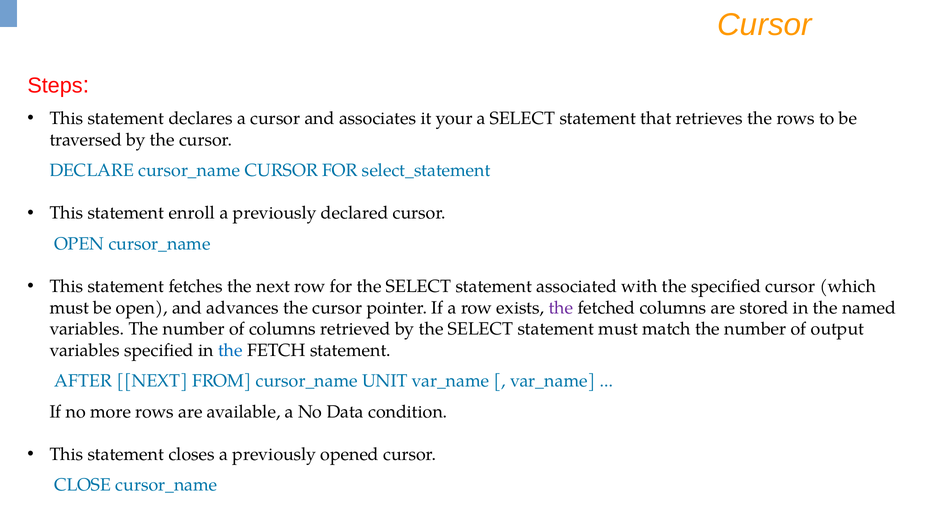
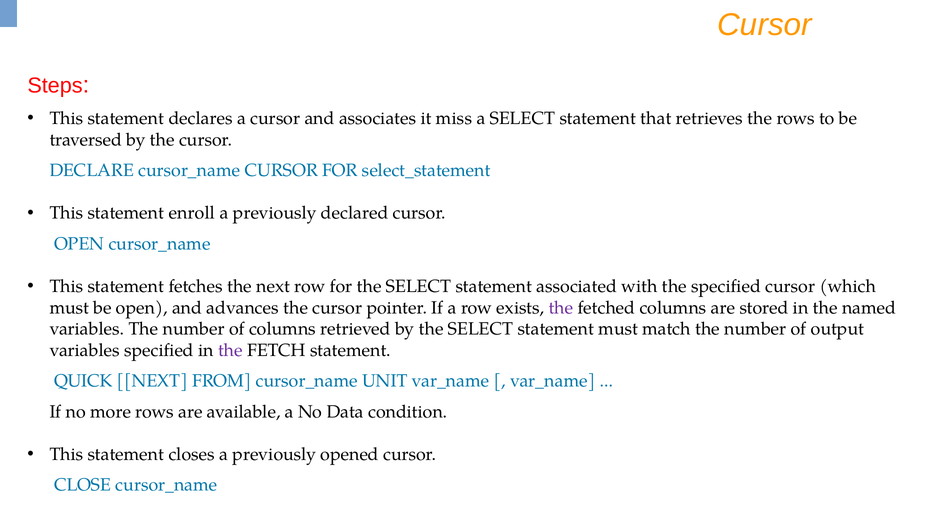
your: your -> miss (454, 119)
the colour: blue -> purple (230, 350)
AFTER: AFTER -> QUICK (83, 381)
